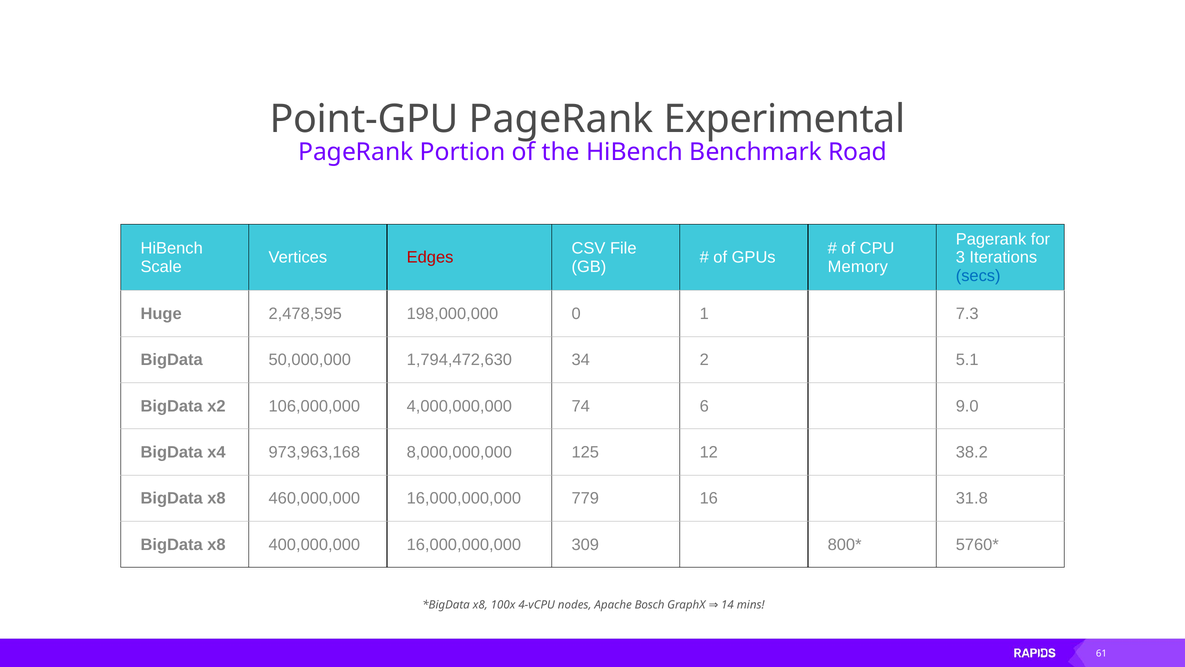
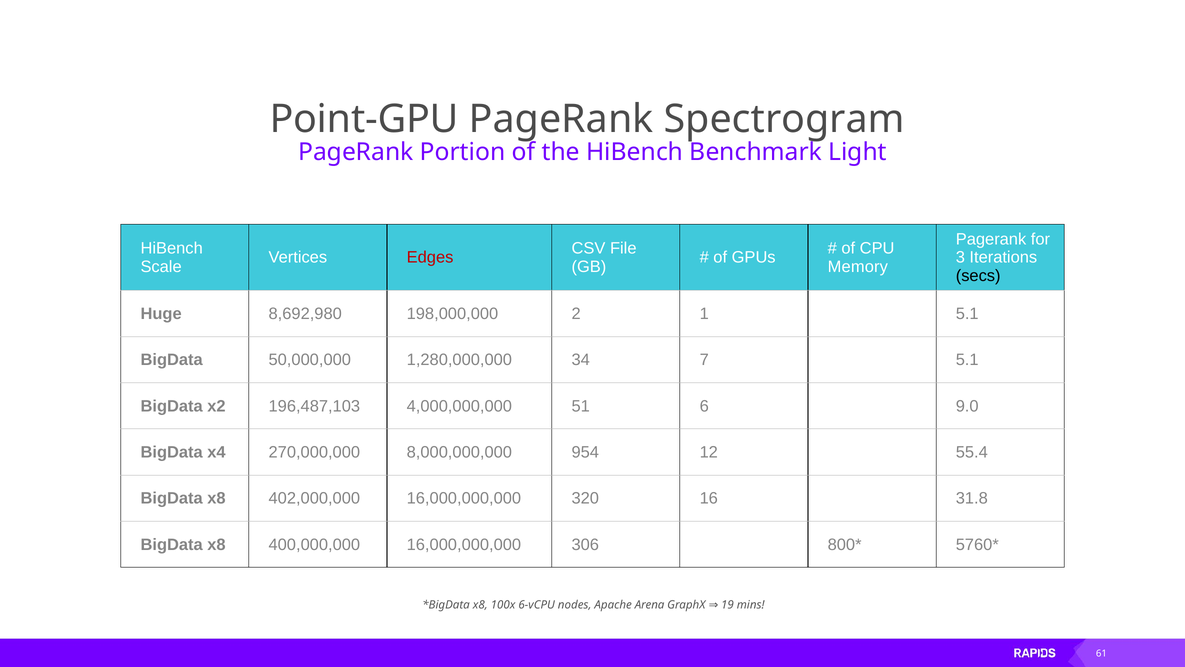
Experimental: Experimental -> Spectrogram (784, 119)
Road: Road -> Light (858, 152)
secs colour: blue -> black (978, 276)
2,478,595: 2,478,595 -> 8,692,980 (305, 314)
0: 0 -> 2 (576, 314)
1 7.3: 7.3 -> 5.1 (967, 314)
1,794,472,630: 1,794,472,630 -> 1,280,000,000 (459, 360)
2: 2 -> 7 (704, 360)
106,000,000: 106,000,000 -> 196,487,103 (314, 406)
74: 74 -> 51 (581, 406)
973,963,168: 973,963,168 -> 270,000,000 (314, 452)
125: 125 -> 954 (585, 452)
38.2: 38.2 -> 55.4 (972, 452)
460,000,000: 460,000,000 -> 402,000,000 (314, 498)
779: 779 -> 320 (585, 498)
309: 309 -> 306 (585, 544)
4-vCPU: 4-vCPU -> 6-vCPU (537, 604)
Bosch: Bosch -> Arena (650, 604)
14: 14 -> 19 (727, 604)
